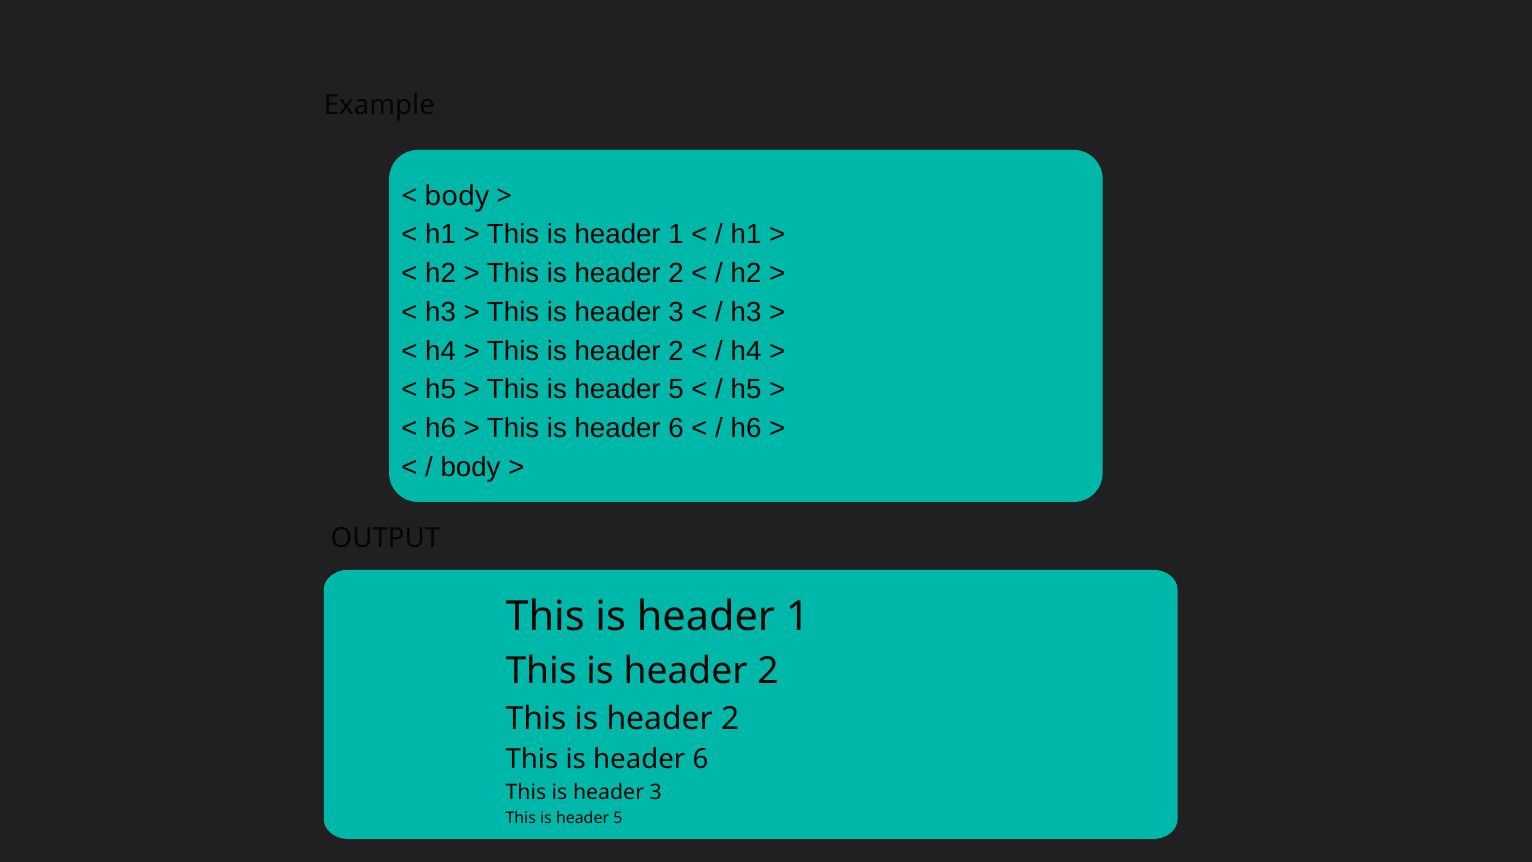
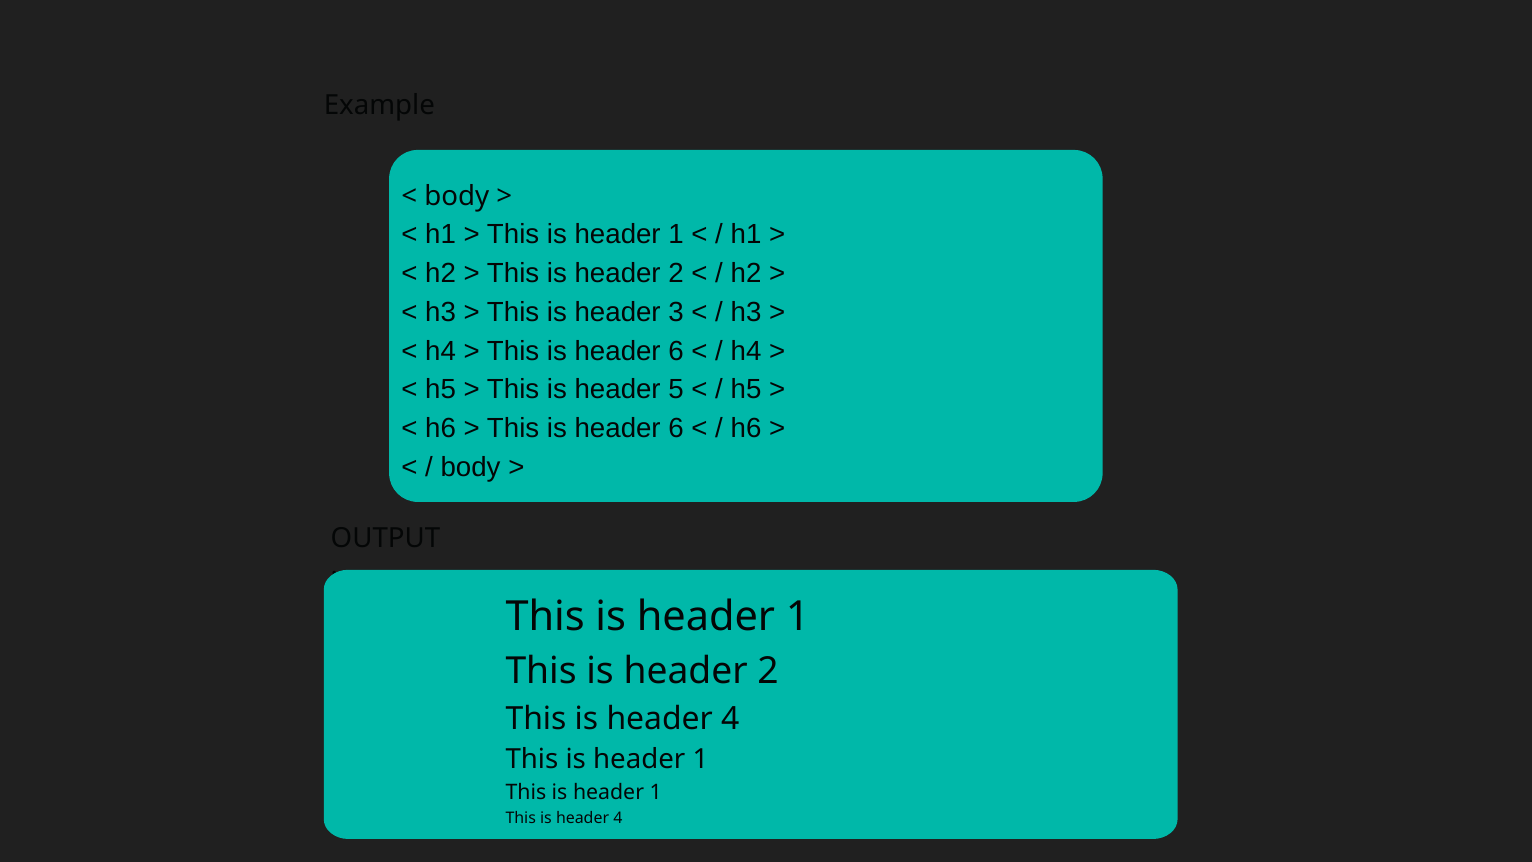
2: 2 -> 6 (676, 351)
2: 2 -> 4 (730, 718)
6: 6 -> 1 (700, 759)
3: 3 -> 1 (656, 793)
5: 5 -> 4 (618, 818)
